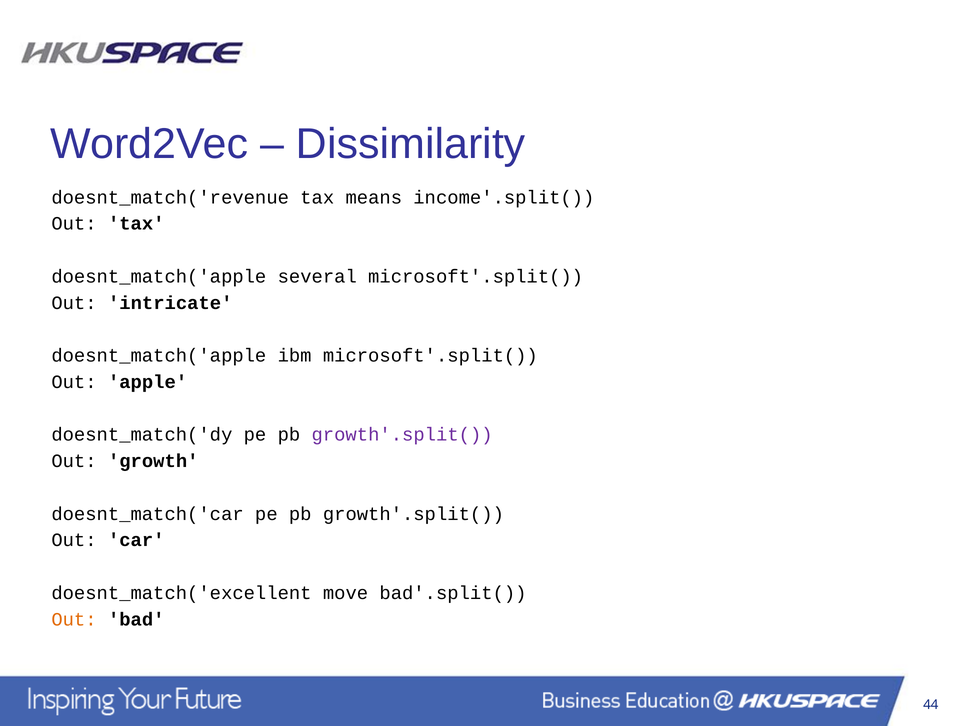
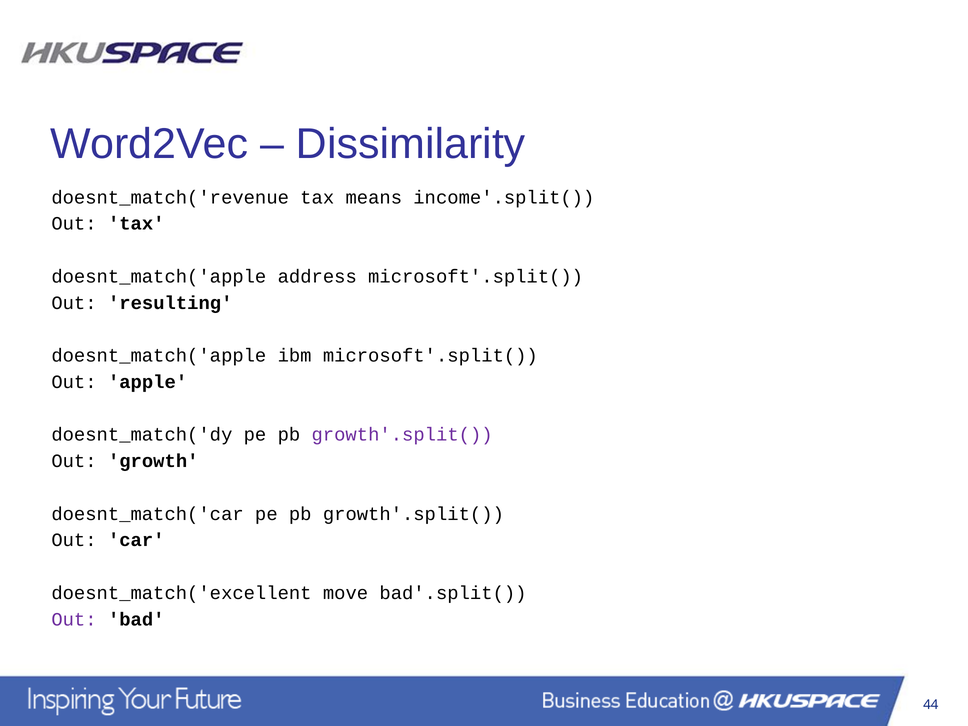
several: several -> address (317, 277)
intricate: intricate -> resulting (170, 303)
Out colour: orange -> purple (74, 619)
